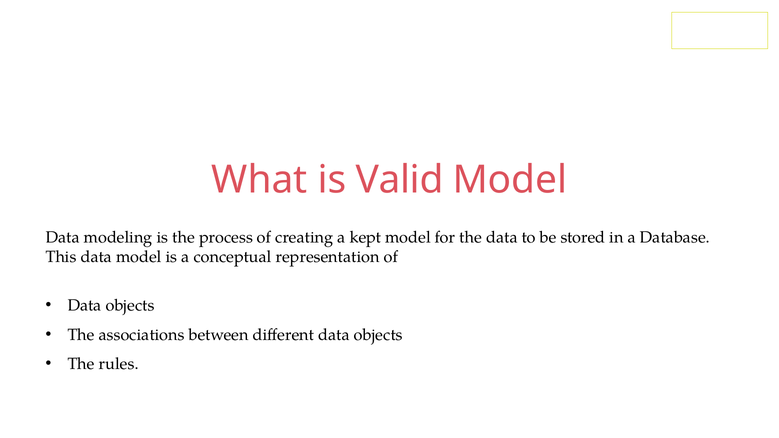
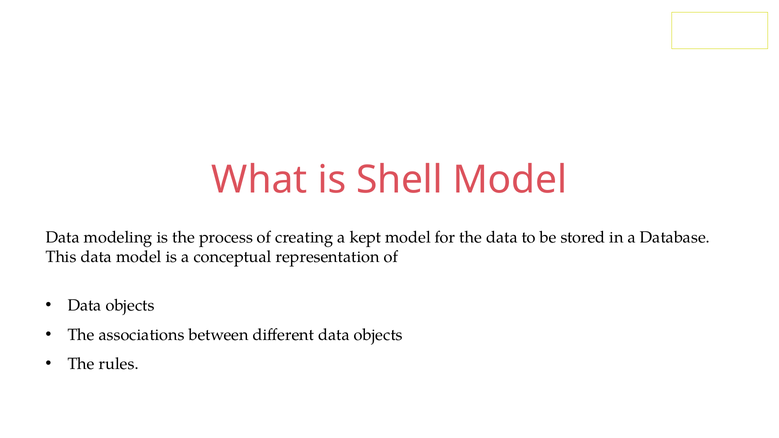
Valid: Valid -> Shell (400, 180)
